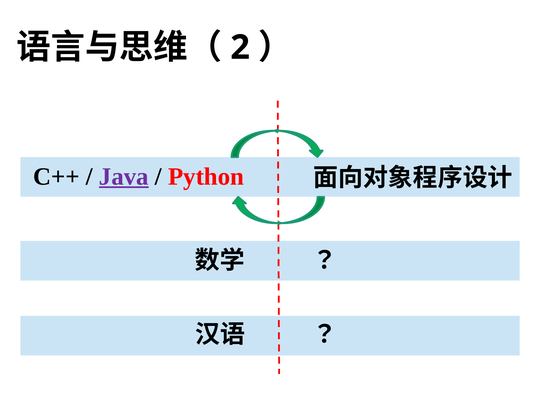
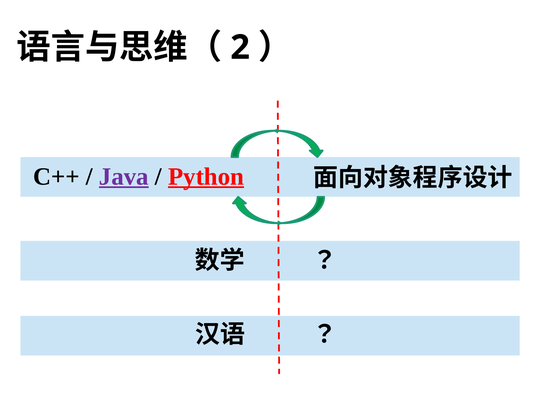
Python underline: none -> present (206, 177)
